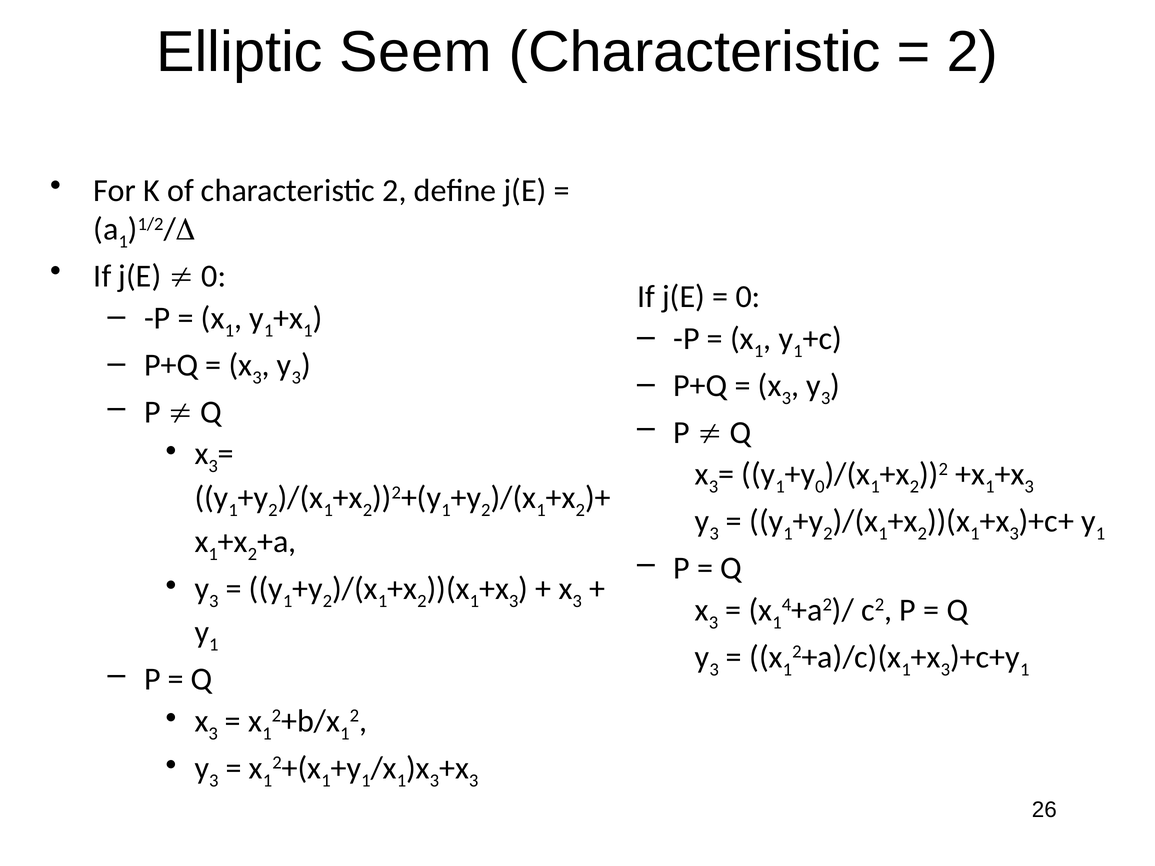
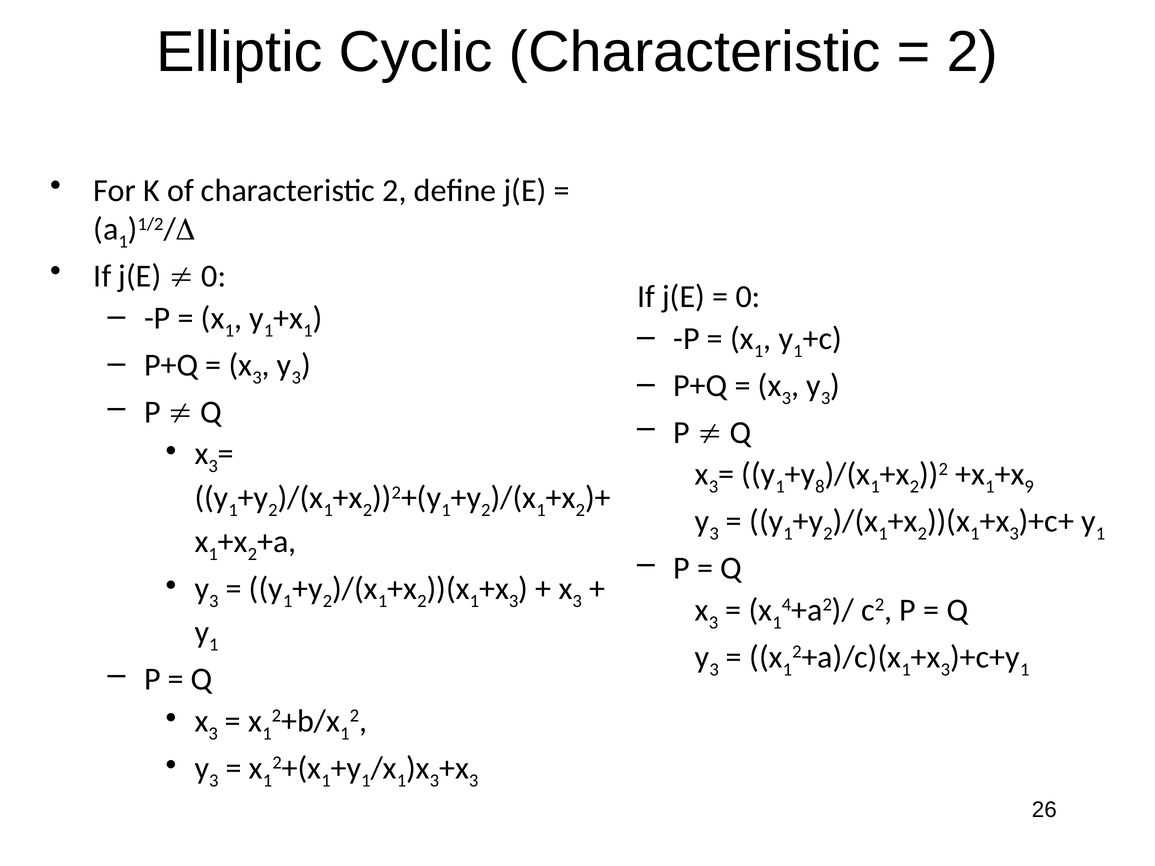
Seem: Seem -> Cyclic (416, 52)
0: 0 -> 8 (820, 487)
3: 3 -> 9 (1029, 487)
